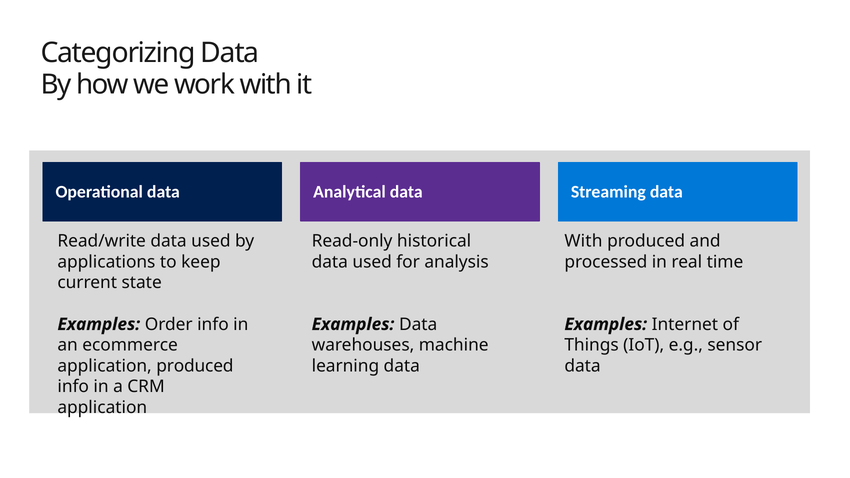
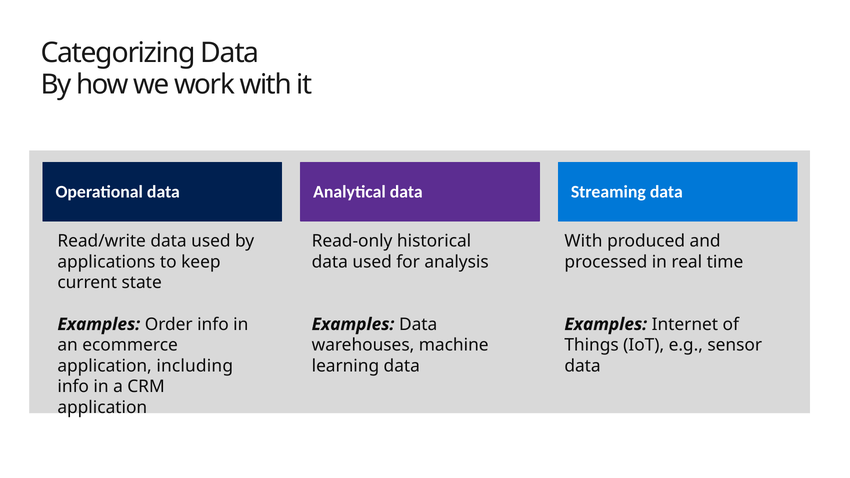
application produced: produced -> including (195, 366)
